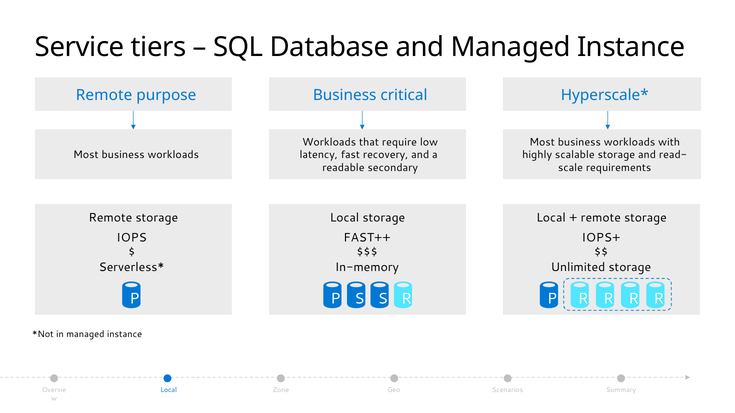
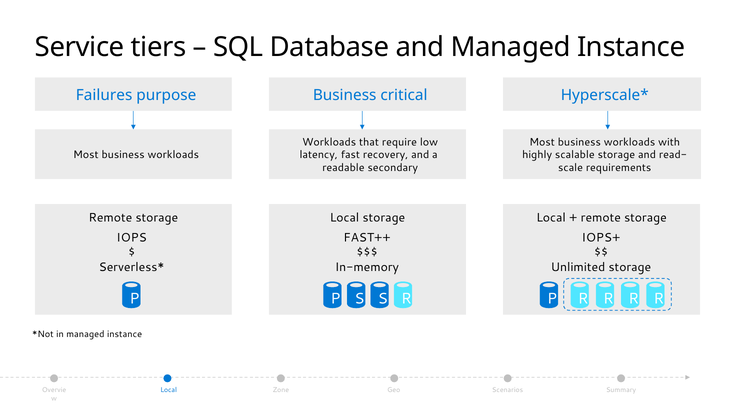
Remote: Remote -> Failures (104, 95)
